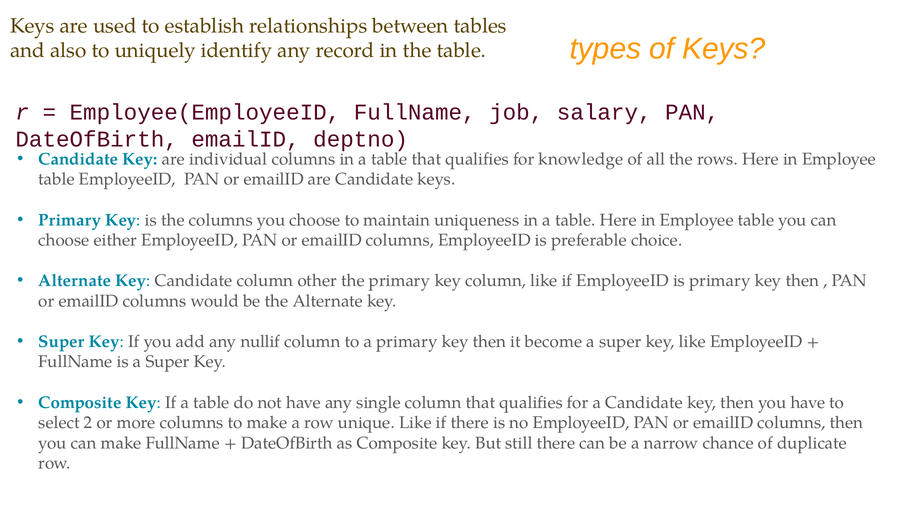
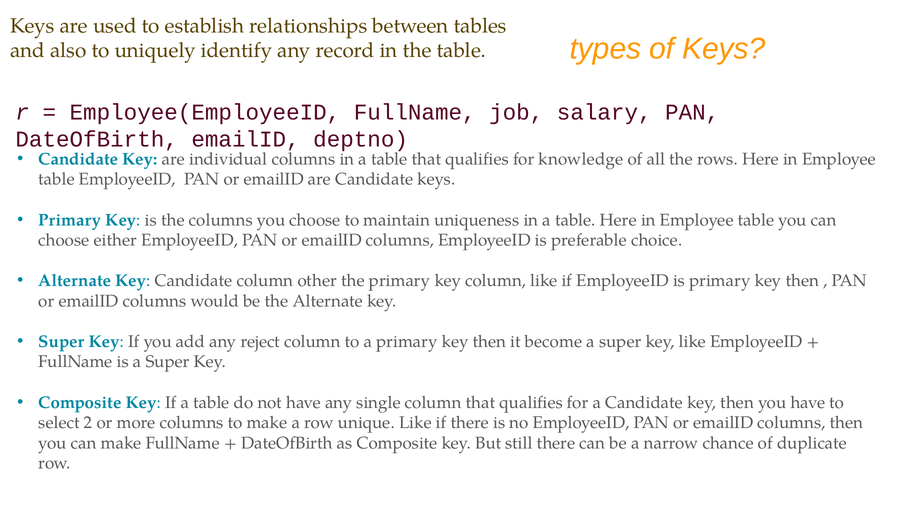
nullif: nullif -> reject (260, 342)
